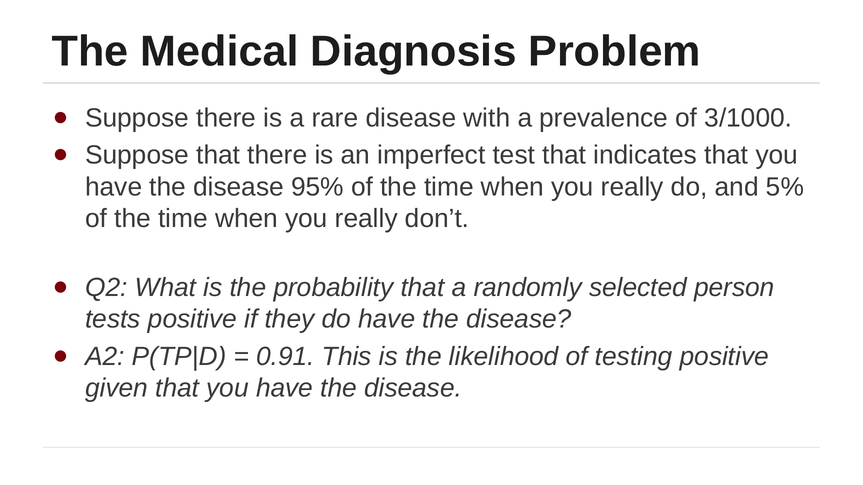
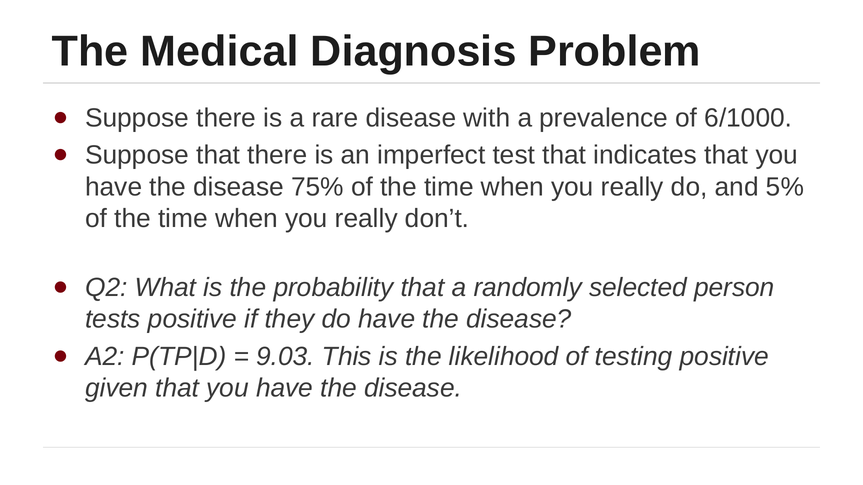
3/1000: 3/1000 -> 6/1000 (748, 118)
95%: 95% -> 75% (318, 187)
0.91: 0.91 -> 9.03 (285, 357)
